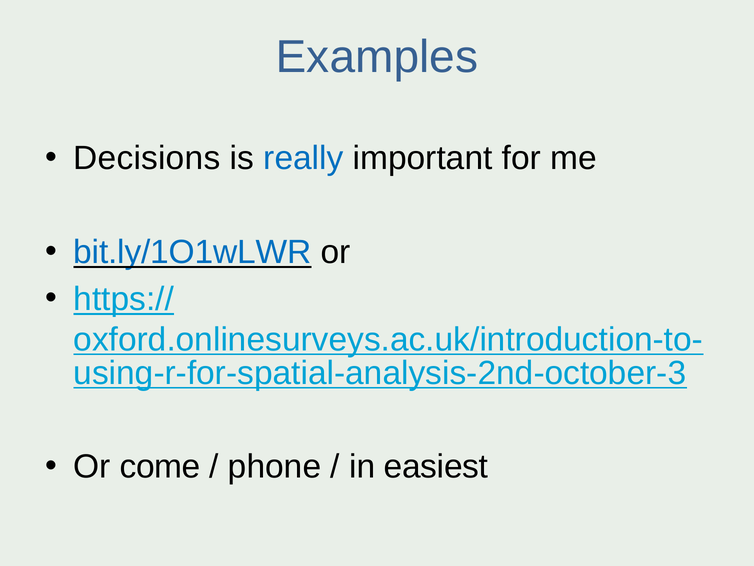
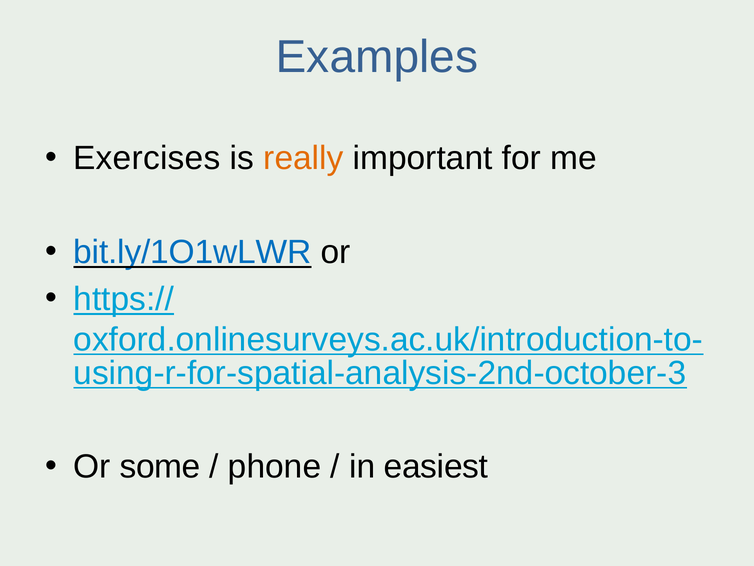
Decisions: Decisions -> Exercises (147, 158)
really colour: blue -> orange (303, 158)
come: come -> some (160, 467)
